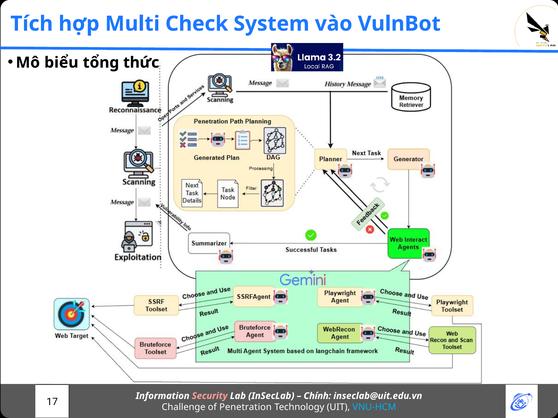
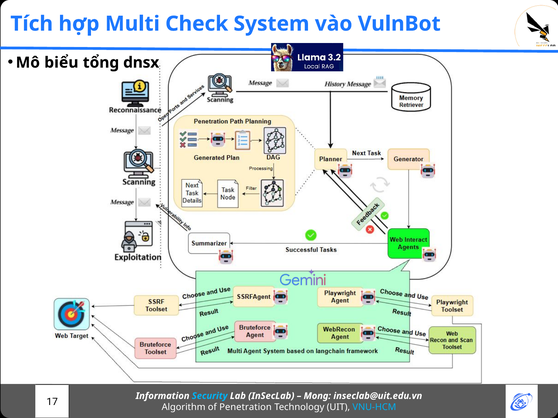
thức: thức -> dnsx (141, 63)
Security colour: pink -> light blue (210, 396)
Chính: Chính -> Mong (317, 396)
Challenge: Challenge -> Algorithm (184, 408)
